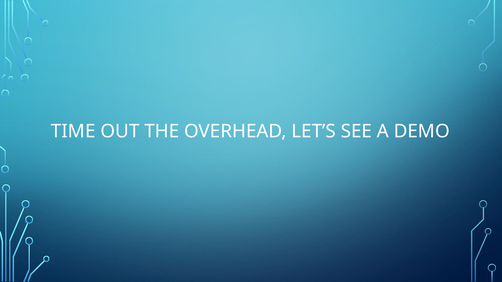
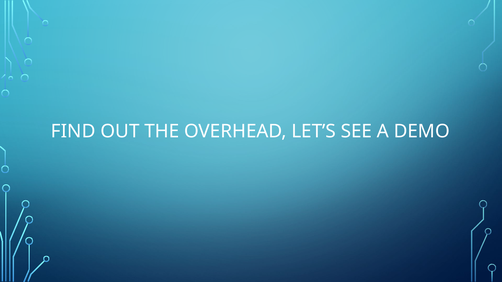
TIME: TIME -> FIND (73, 131)
